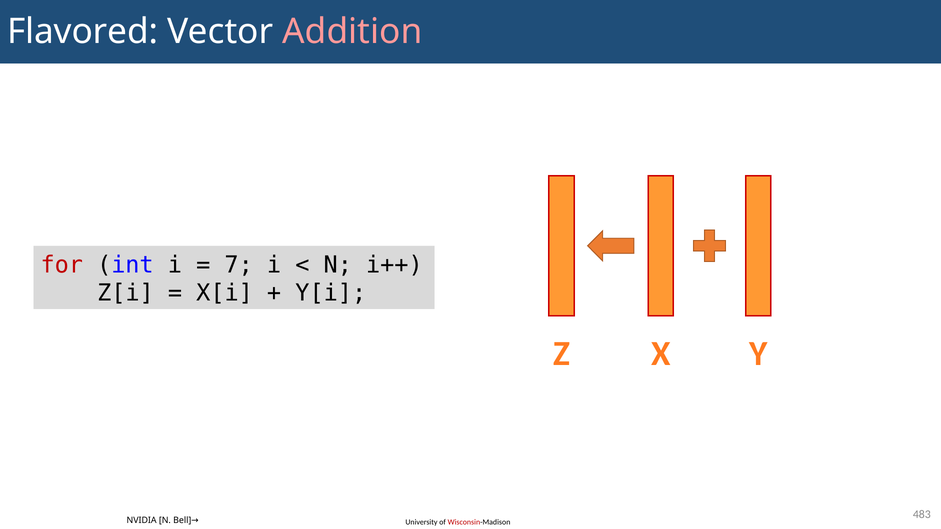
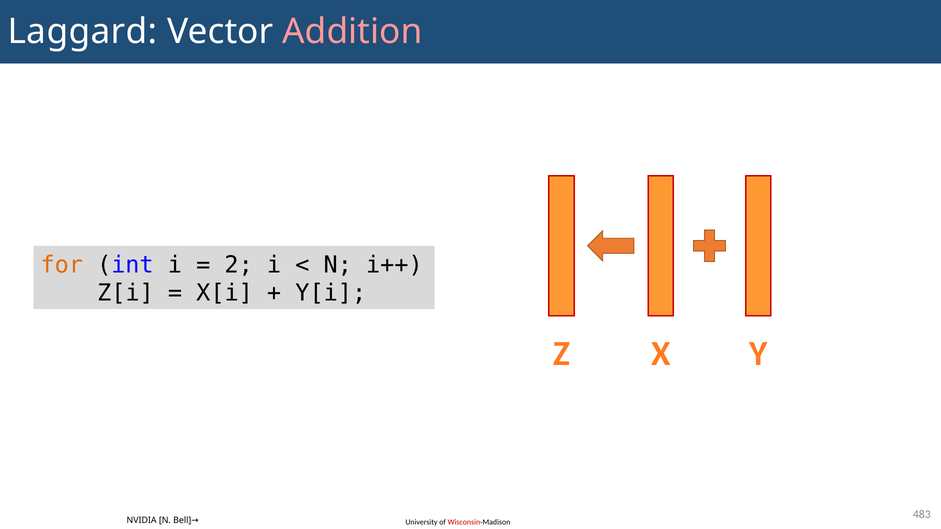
Flavored: Flavored -> Laggard (82, 32)
for colour: red -> orange (62, 265)
7: 7 -> 2 (239, 265)
